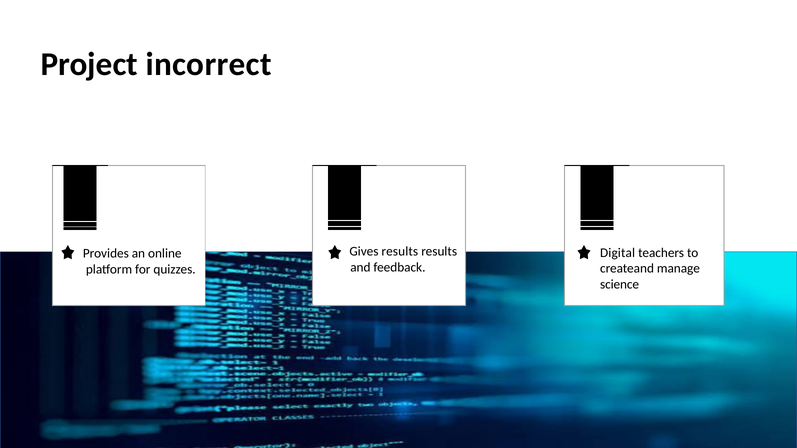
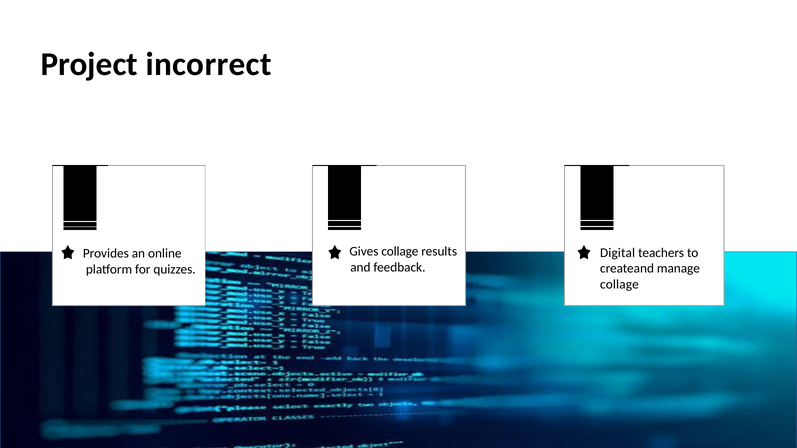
Gives results: results -> collage (400, 252)
science: science -> collage (619, 285)
